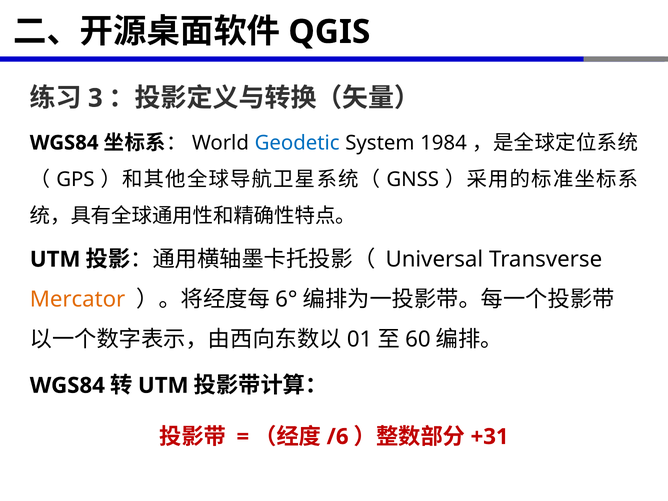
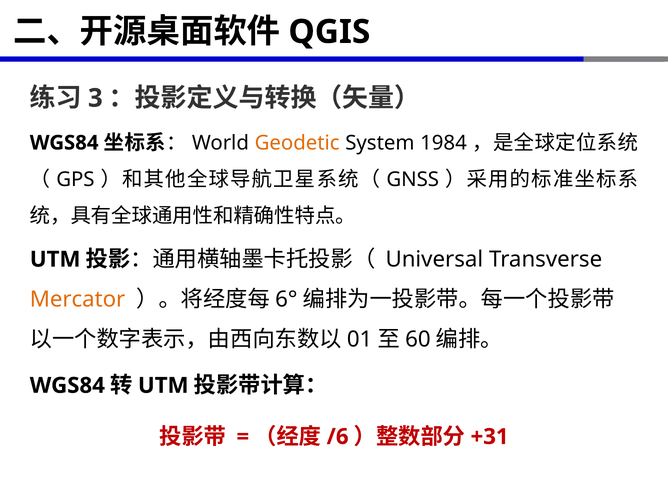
Geodetic colour: blue -> orange (297, 143)
